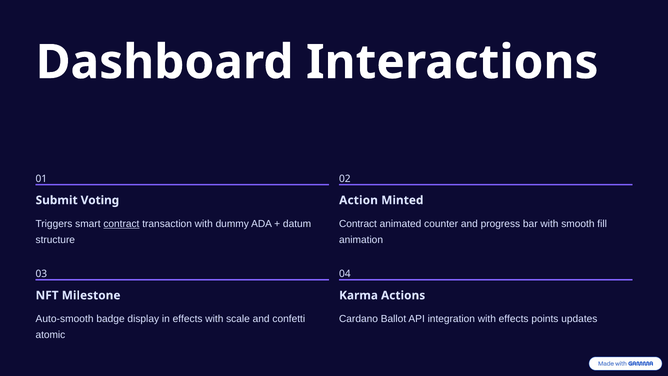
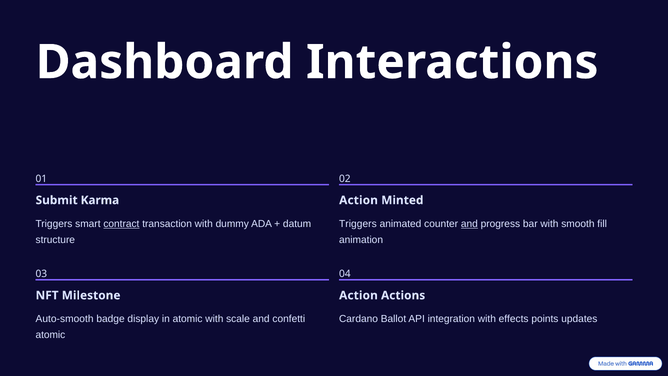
Voting: Voting -> Karma (100, 200)
Contract: Contract -> Triggers (358, 224)
and underline: none -> present (469, 224)
Karma: Karma -> Action (358, 295)
in effects: effects -> atomic (188, 319)
